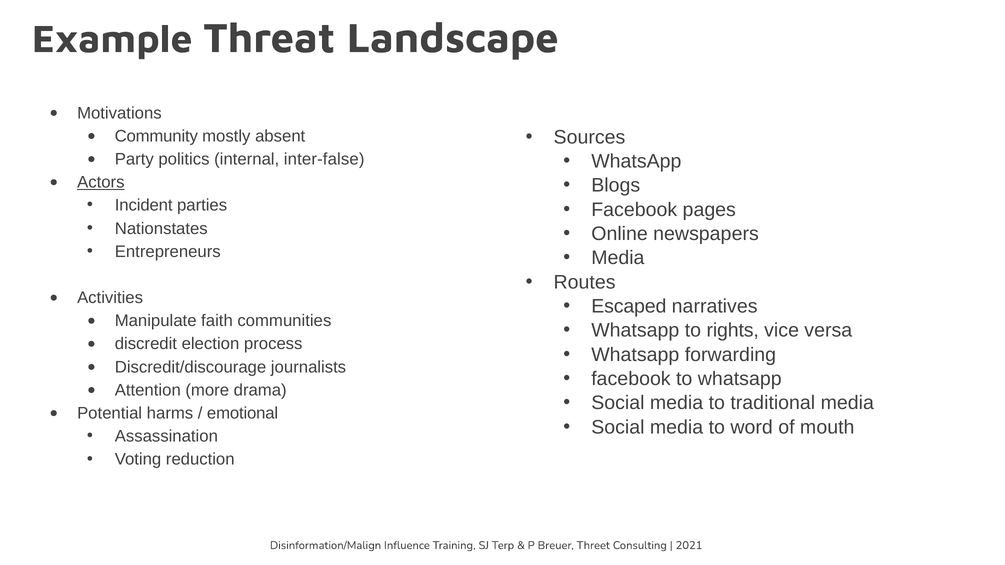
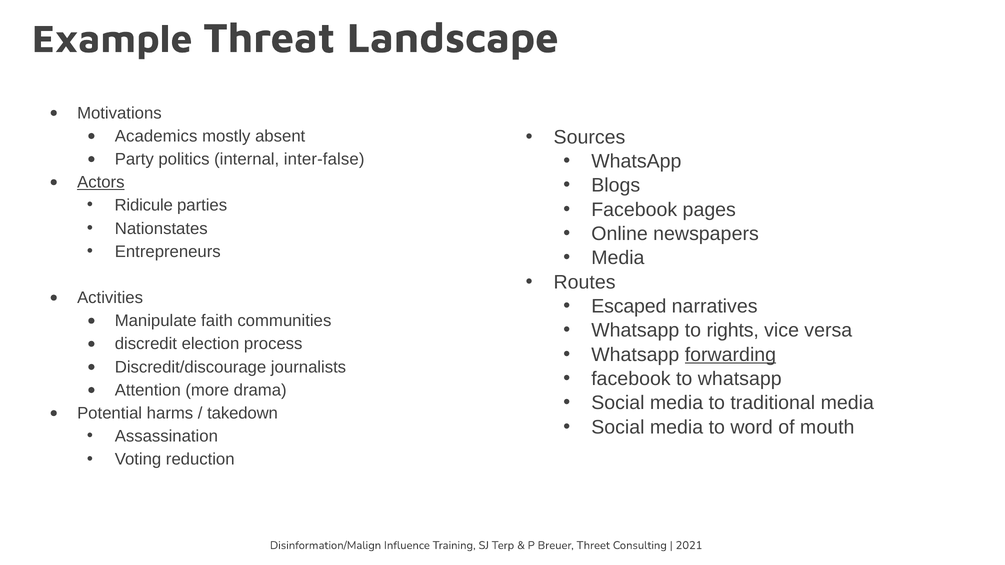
Community: Community -> Academics (156, 136)
Incident: Incident -> Ridicule (144, 206)
forwarding underline: none -> present (730, 355)
emotional: emotional -> takedown (243, 413)
